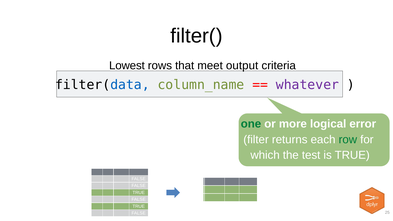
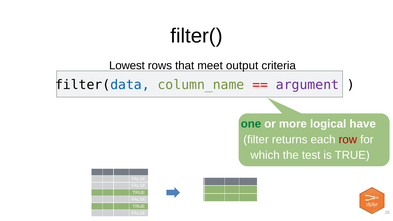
whatever: whatever -> argument (307, 85)
error: error -> have (363, 124)
row colour: green -> red (348, 140)
